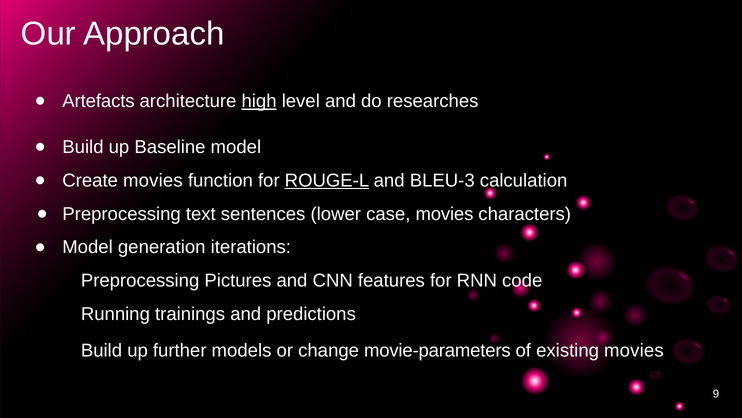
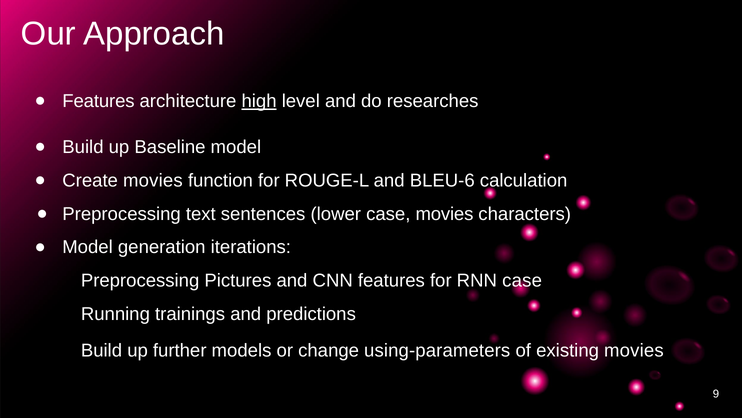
Artefacts: Artefacts -> Features (98, 101)
ROUGE-L underline: present -> none (327, 180)
BLEU-3: BLEU-3 -> BLEU-6 (442, 180)
RNN code: code -> case (522, 280)
movie-parameters: movie-parameters -> using-parameters (437, 350)
